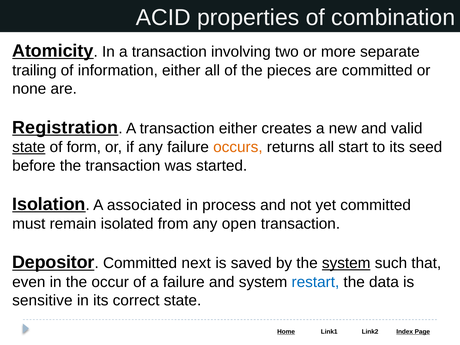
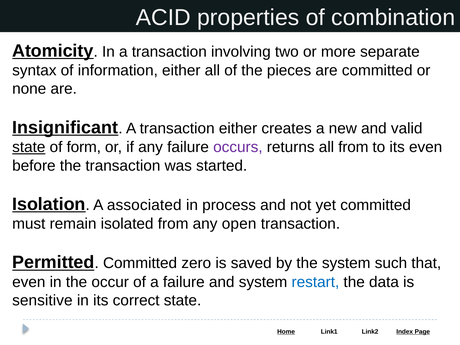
trailing: trailing -> syntax (34, 71)
Registration: Registration -> Insignificant (65, 127)
occurs colour: orange -> purple (238, 147)
all start: start -> from (353, 147)
its seed: seed -> even (426, 147)
Depositor: Depositor -> Permitted (53, 262)
next: next -> zero (196, 263)
system underline: present -> none (346, 263)
